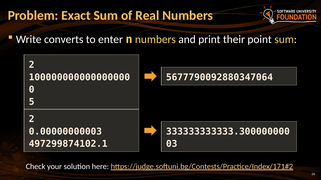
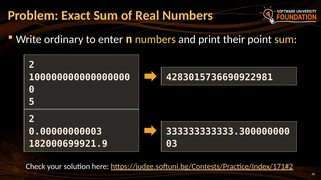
converts: converts -> ordinary (64, 40)
5677790092880347064: 5677790092880347064 -> 4283015736690922981 (219, 78)
497299874102.1: 497299874102.1 -> 182000699921.9 (68, 144)
